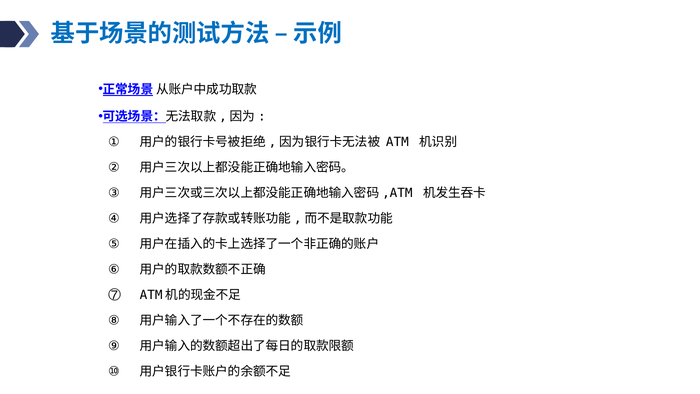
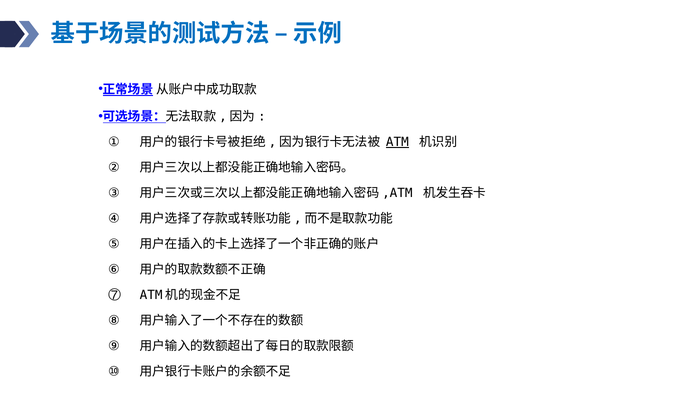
ATM underline: none -> present (397, 142)
